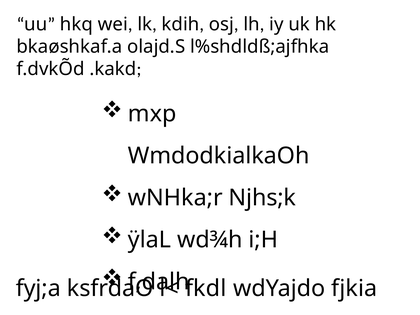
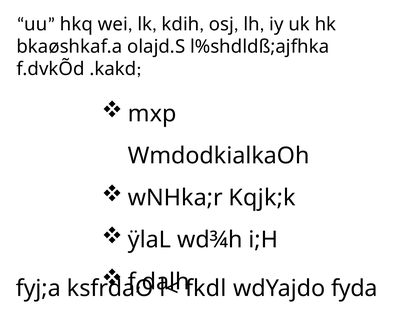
Njhs;k: Njhs;k -> Kqjk;k (262, 198)
fjkia: fjkia -> fyda (354, 289)
